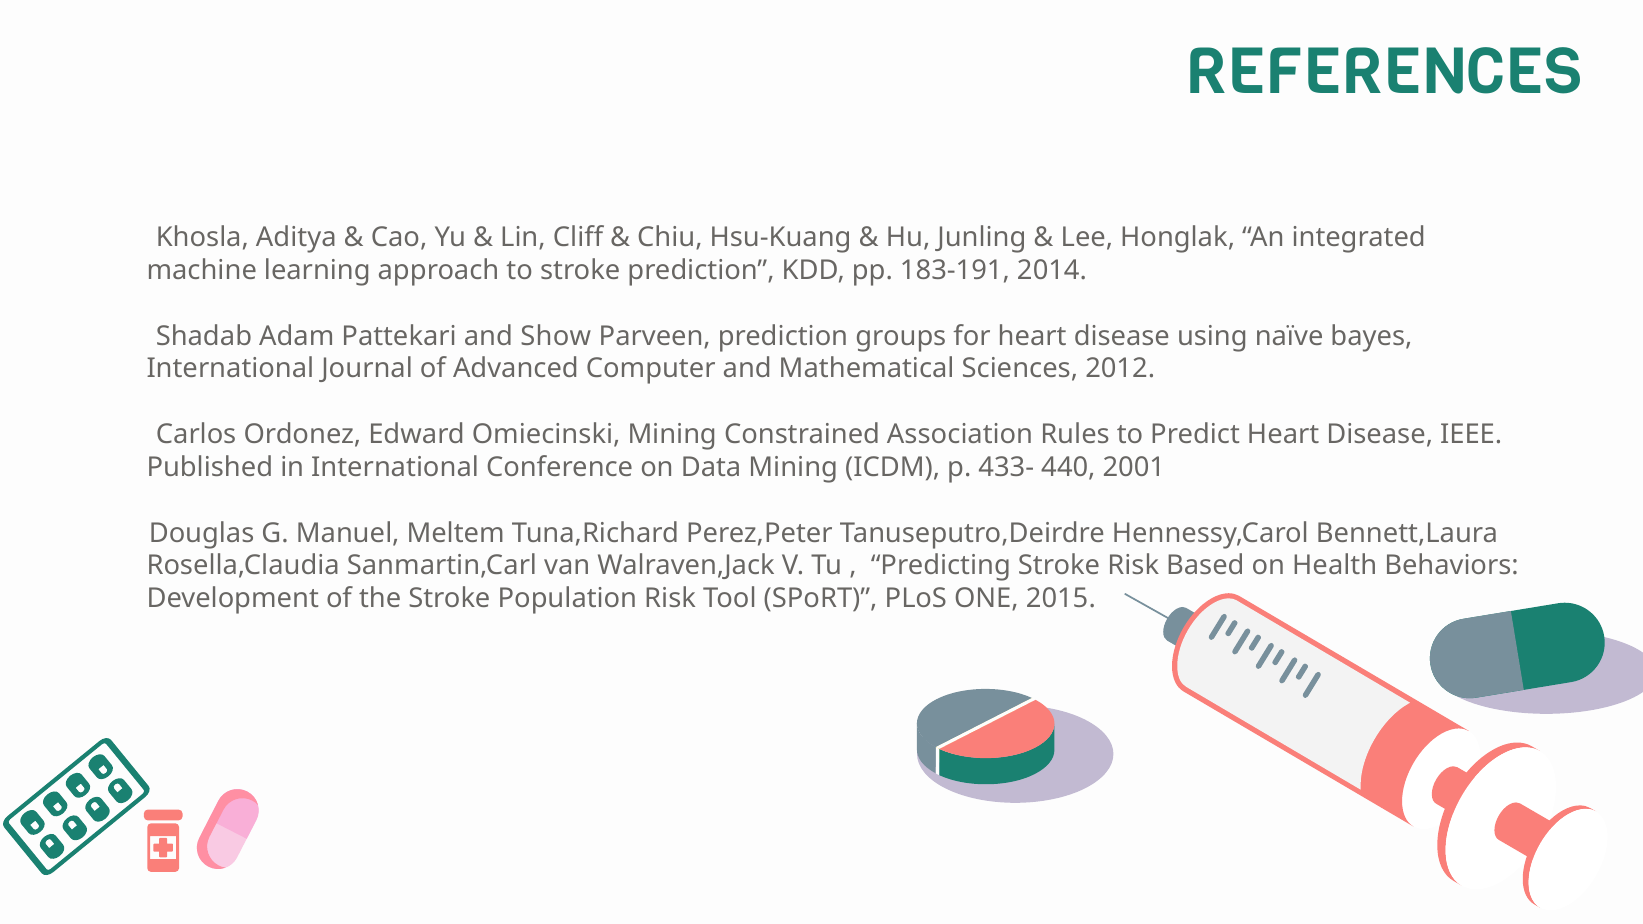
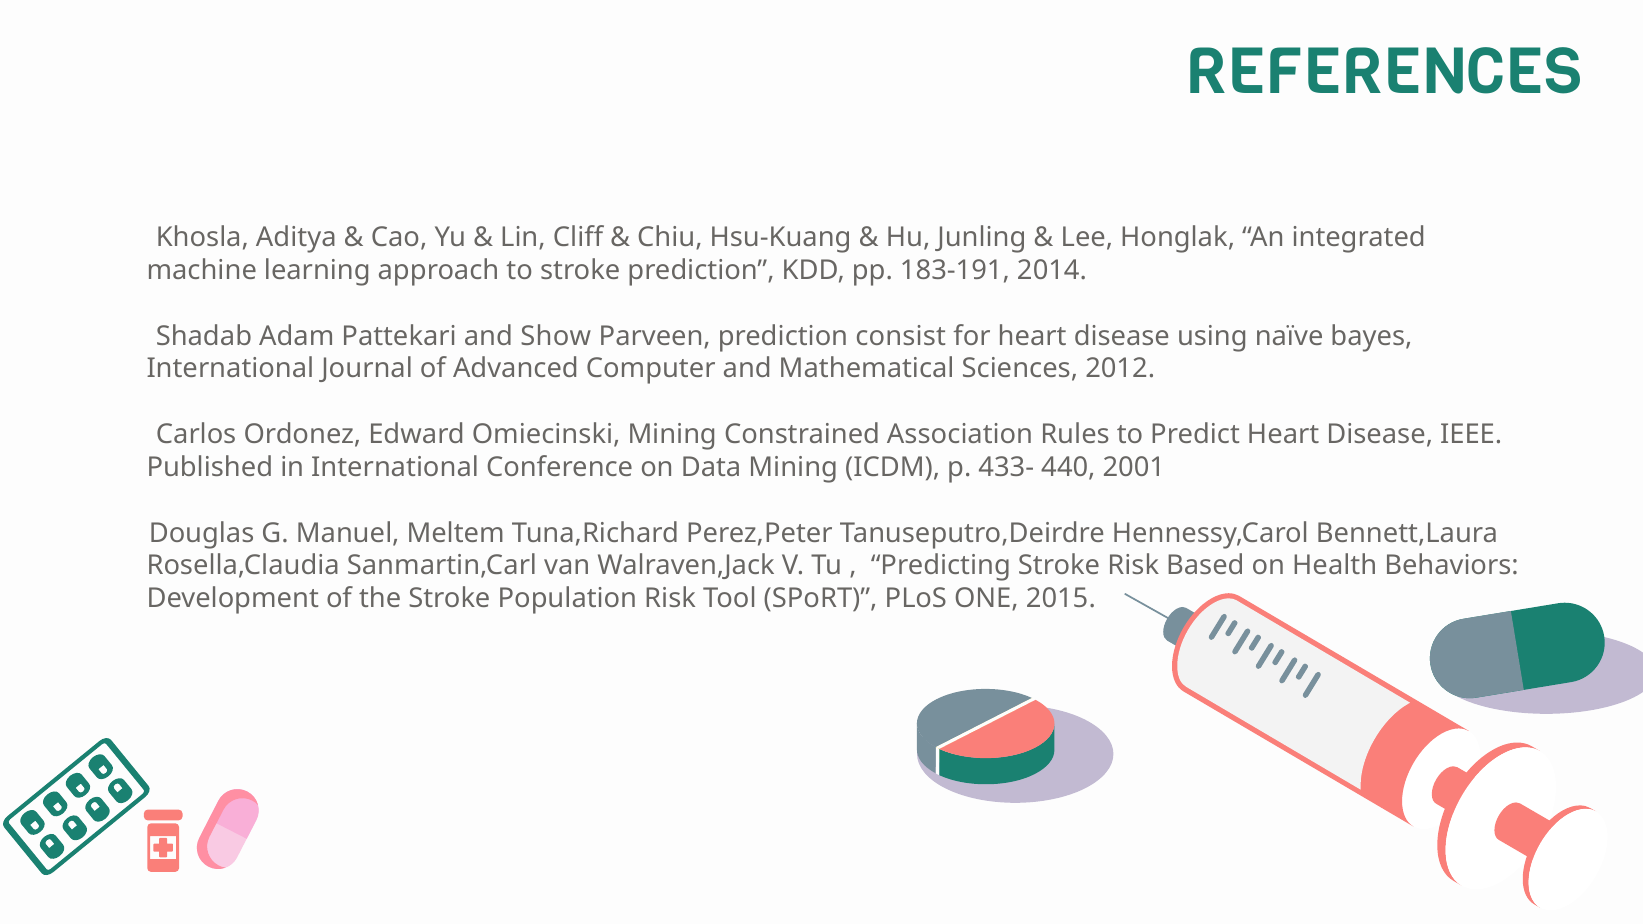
groups: groups -> consist (901, 336)
